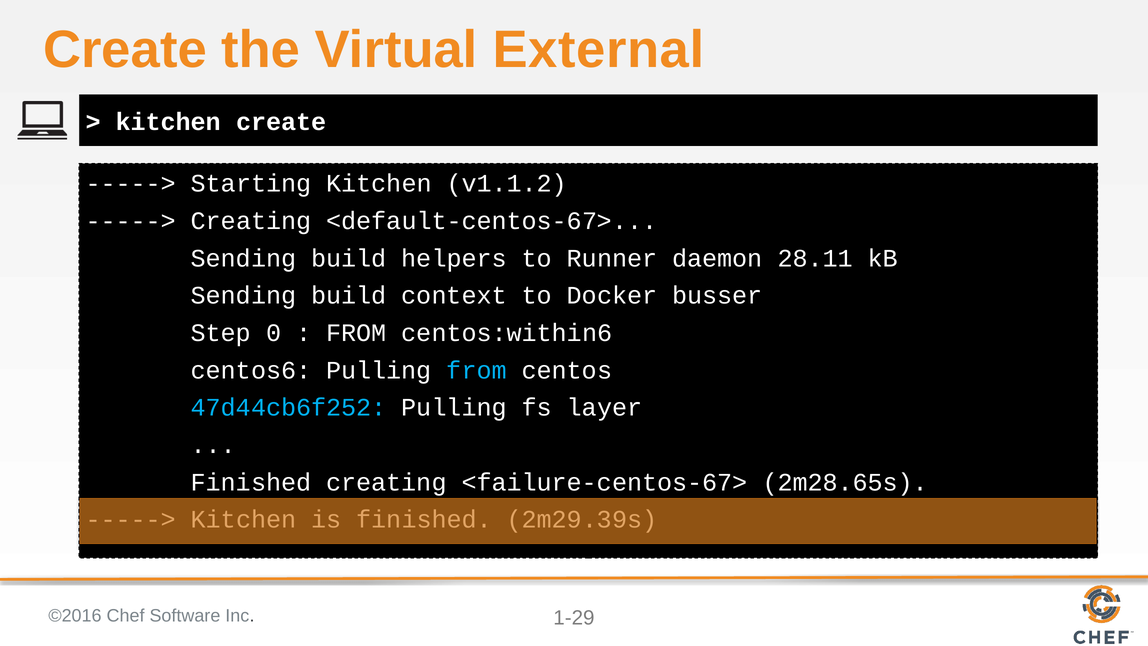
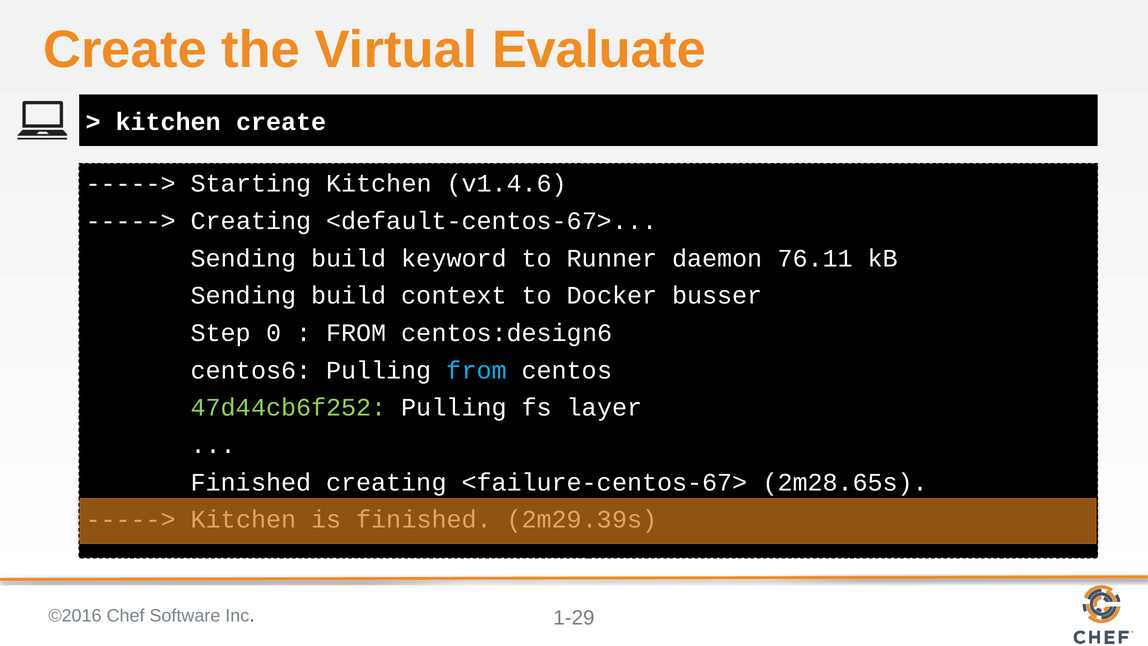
External: External -> Evaluate (599, 50)
v1.1.2: v1.1.2 -> v1.4.6 (507, 184)
helpers: helpers -> keyword (454, 258)
28.11: 28.11 -> 76.11 (815, 258)
centos:within6: centos:within6 -> centos:design6 (507, 333)
47d44cb6f252 colour: light blue -> light green (289, 408)
